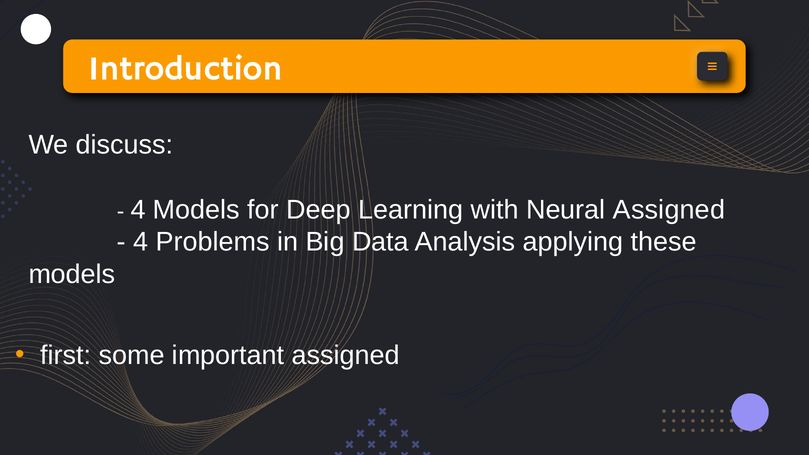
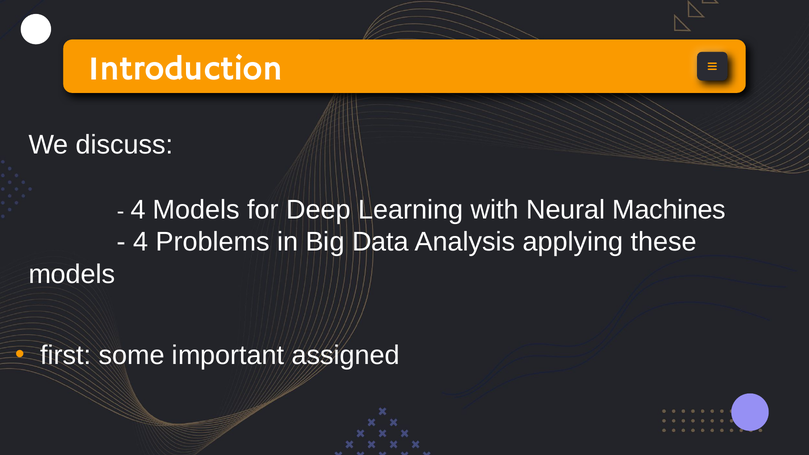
Neural Assigned: Assigned -> Machines (669, 210)
